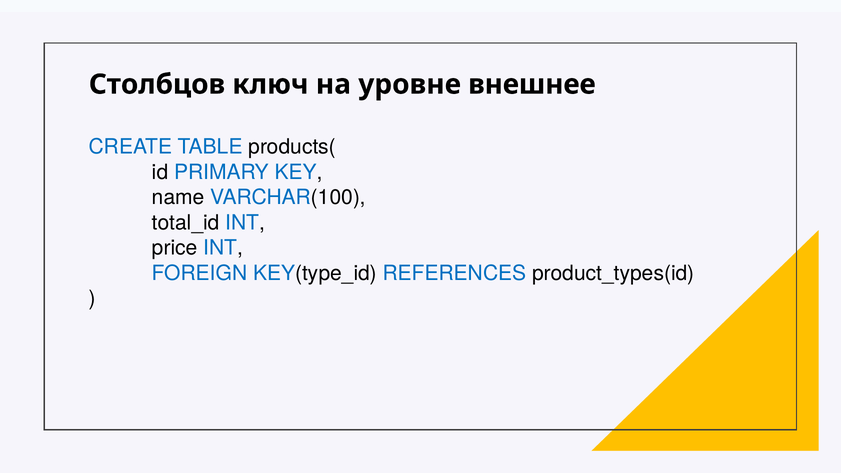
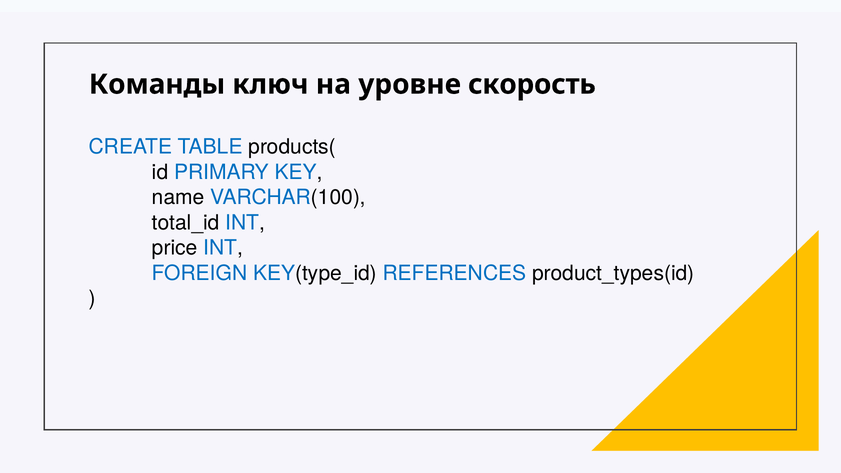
Столбцов: Столбцов -> Команды (157, 84)
внешнее: внешнее -> скорость (532, 84)
